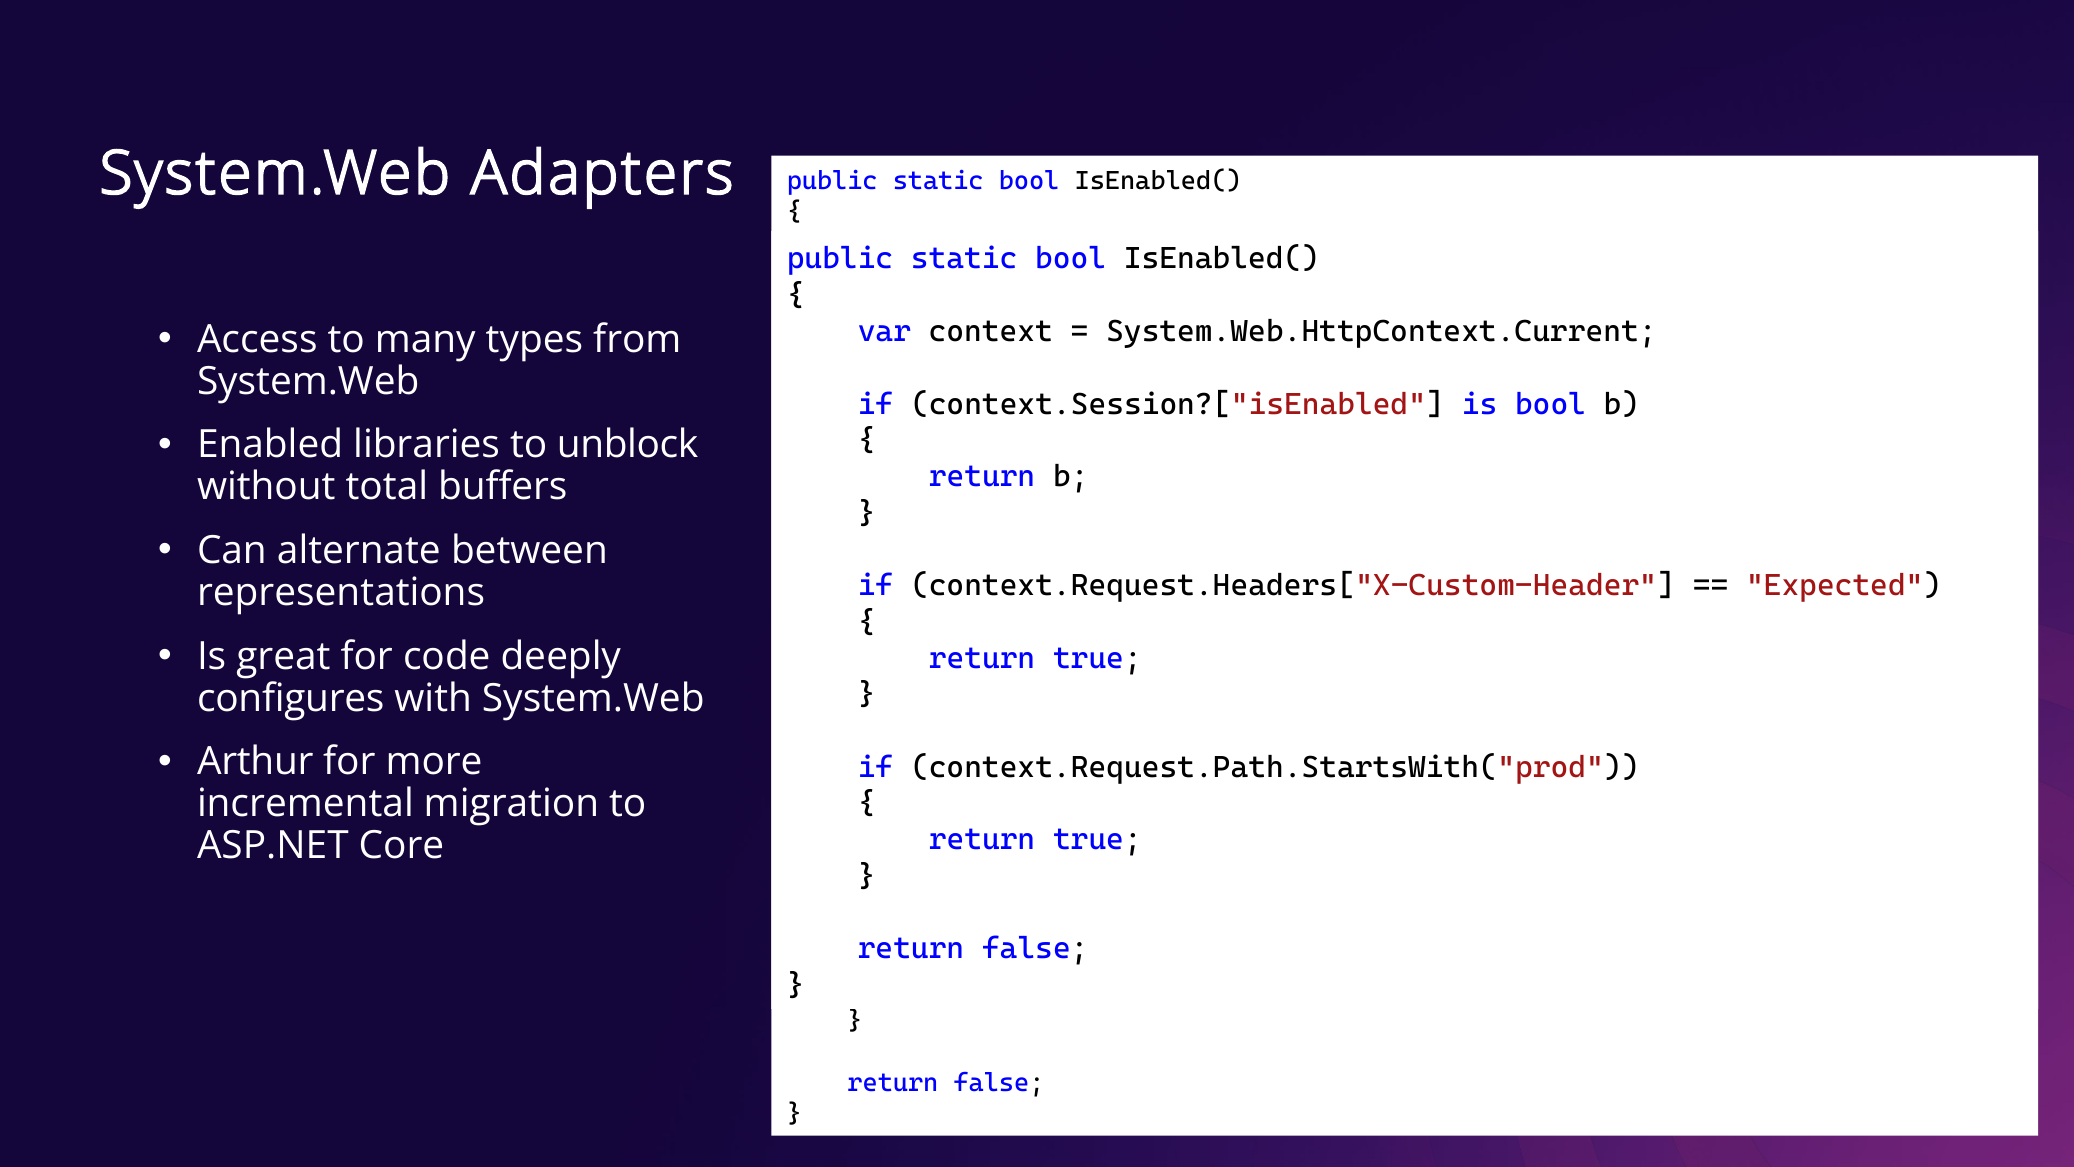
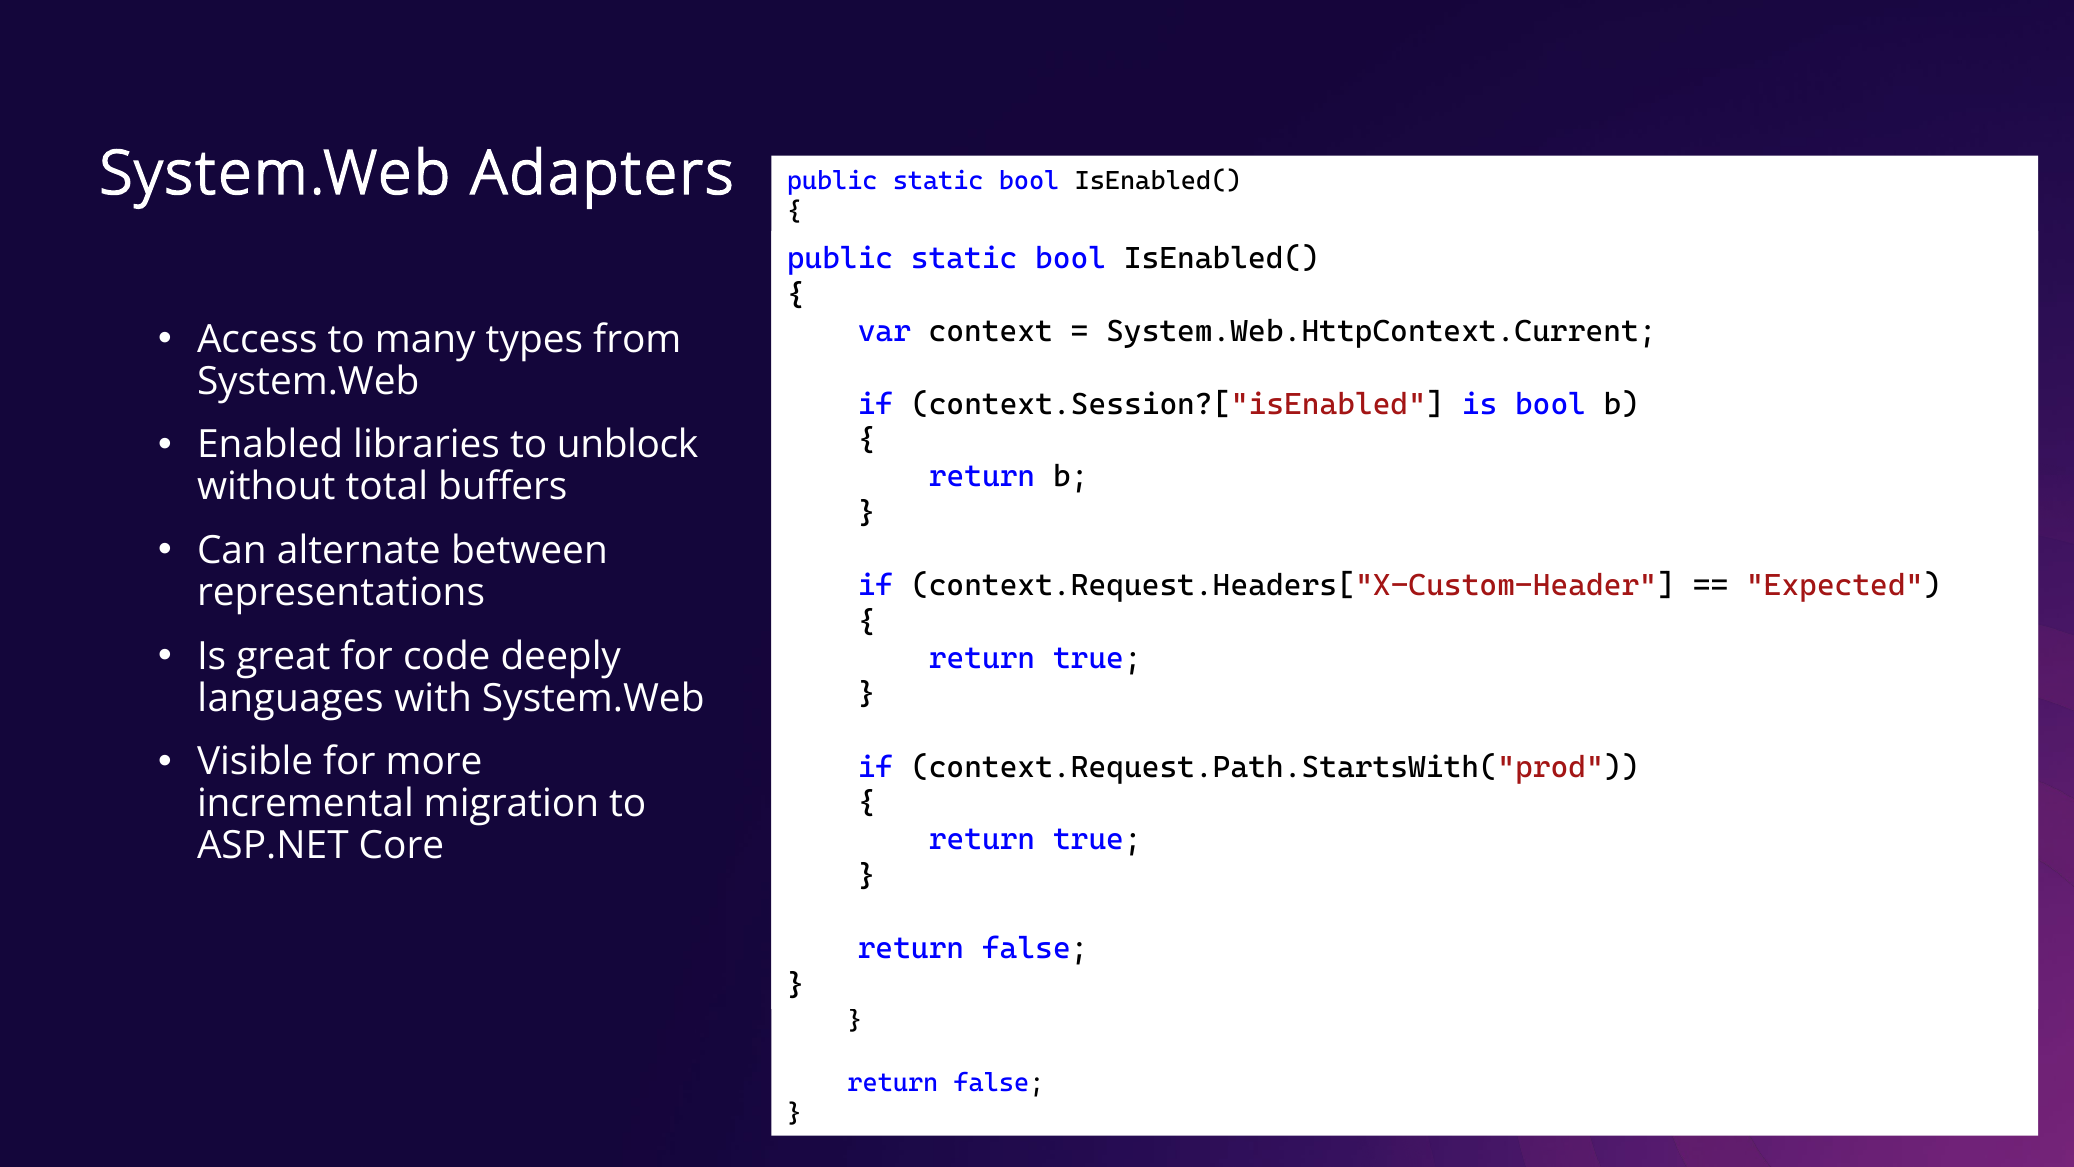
configures: configures -> languages (290, 698)
Arthur: Arthur -> Visible (255, 762)
